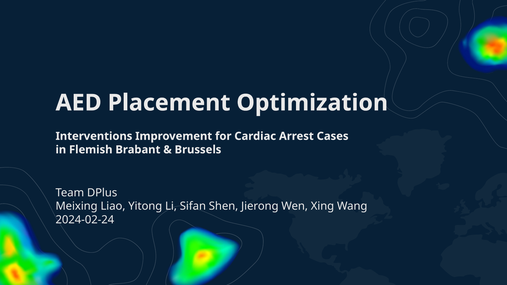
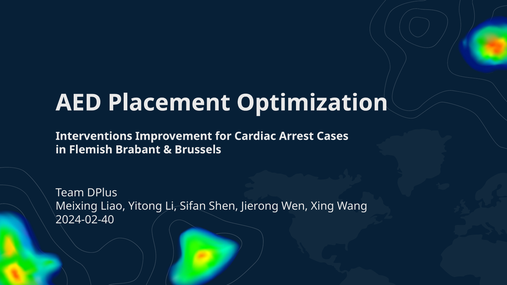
2024-02-24: 2024-02-24 -> 2024-02-40 (85, 220)
